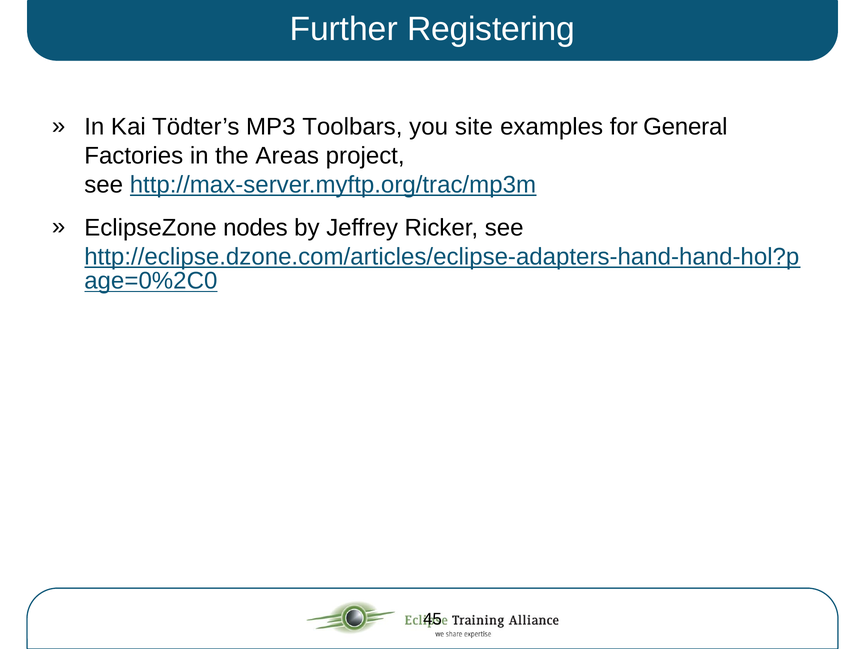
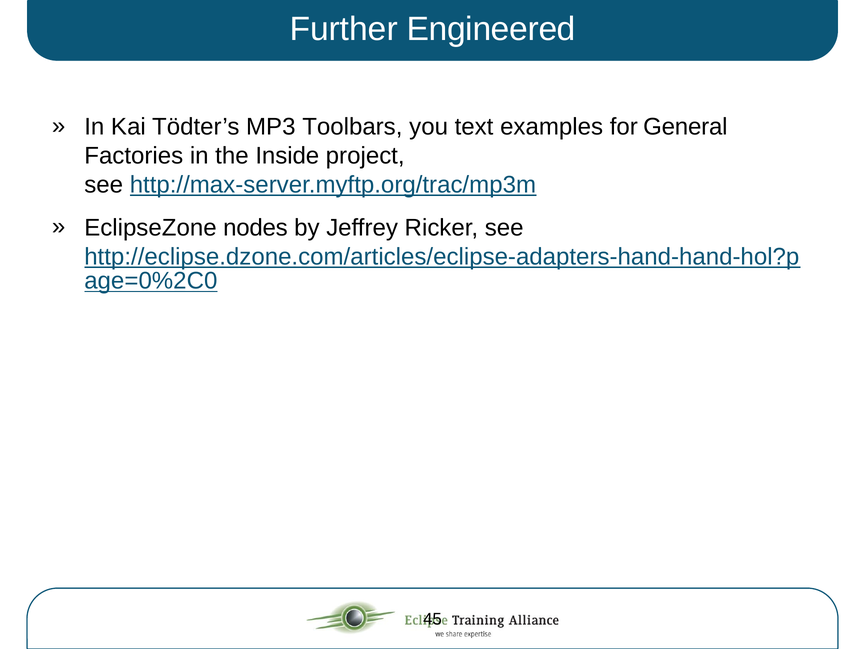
Registering: Registering -> Engineered (491, 29)
site: site -> text (474, 127)
Areas: Areas -> Inside (287, 156)
